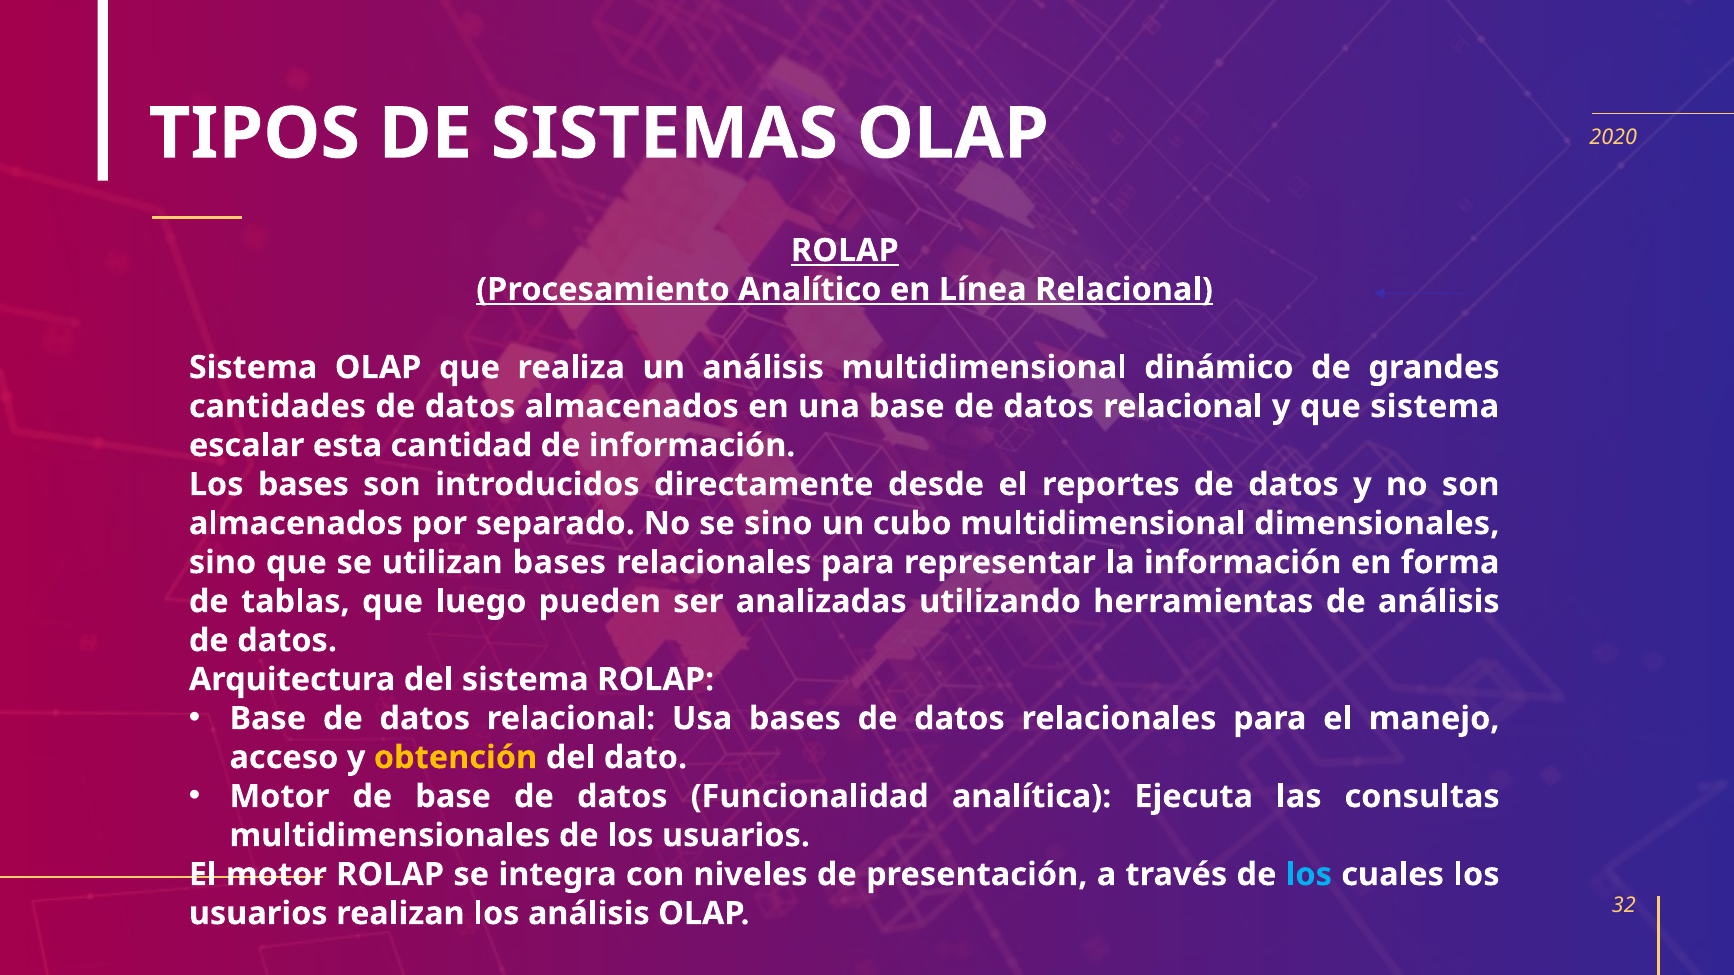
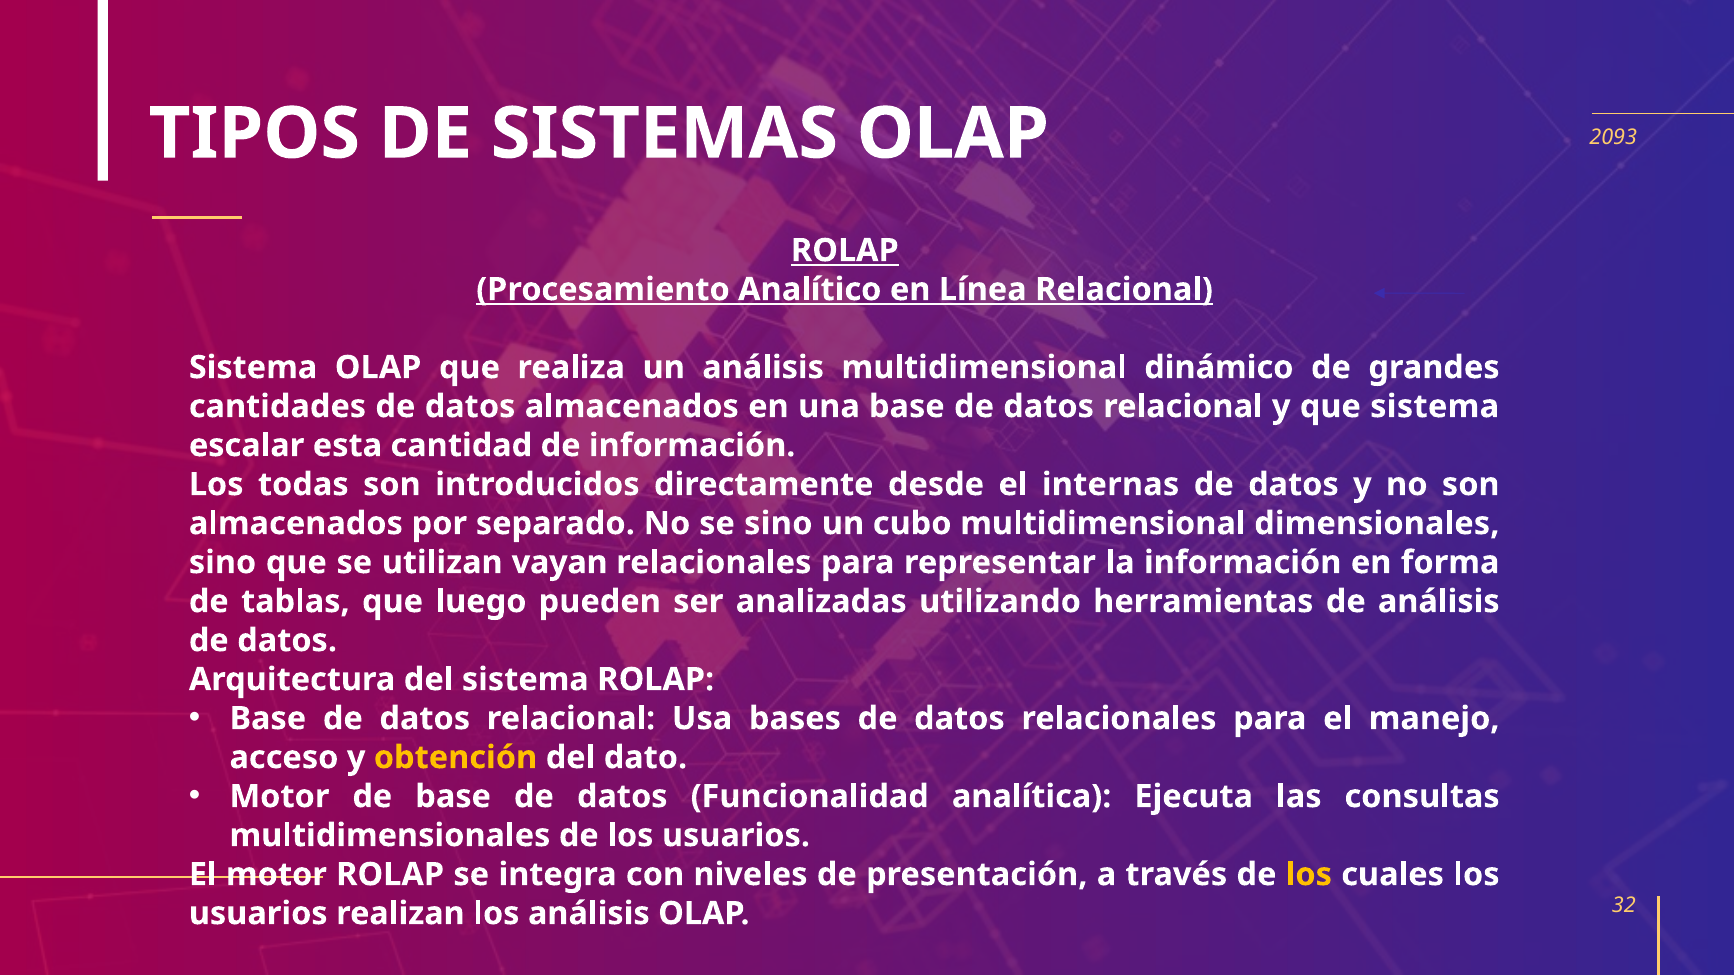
2020: 2020 -> 2093 (1613, 137)
Los bases: bases -> todas (303, 485)
reportes: reportes -> internas (1111, 485)
utilizan bases: bases -> vayan (560, 563)
los colour: light blue -> yellow (1309, 875)
